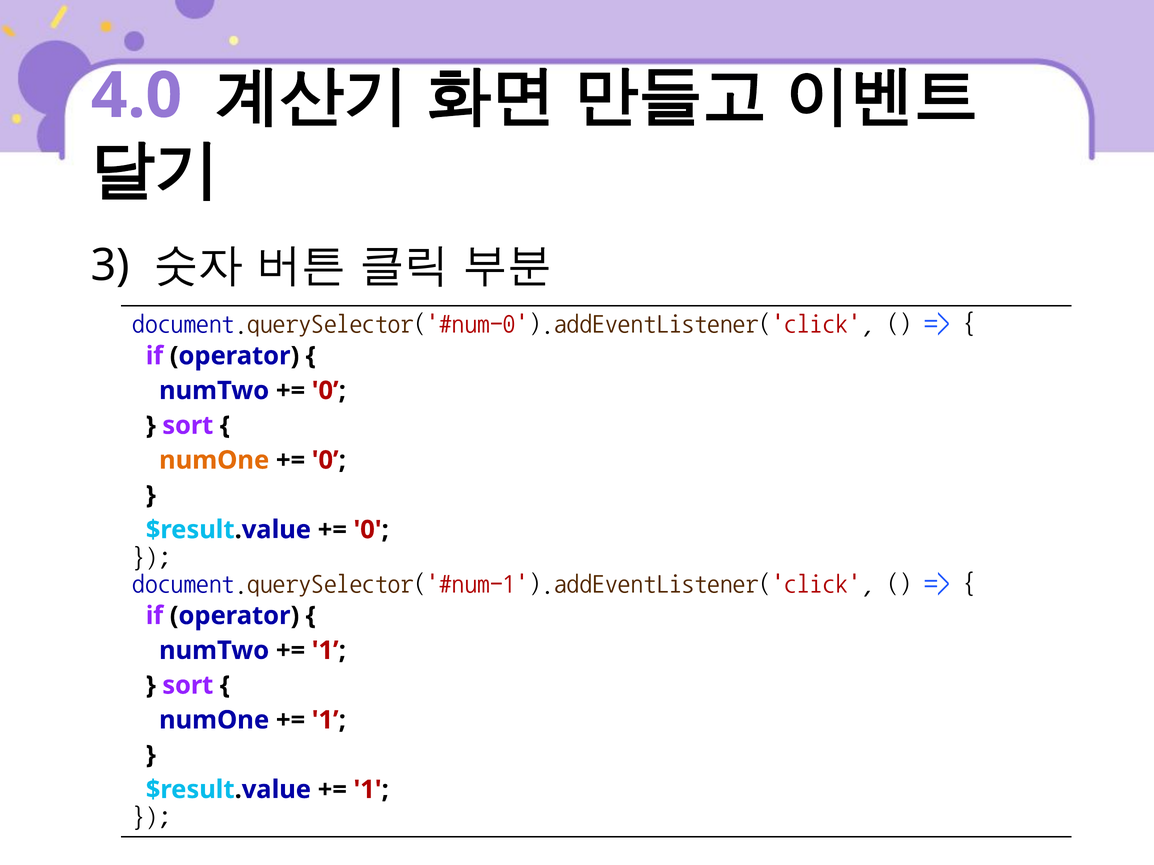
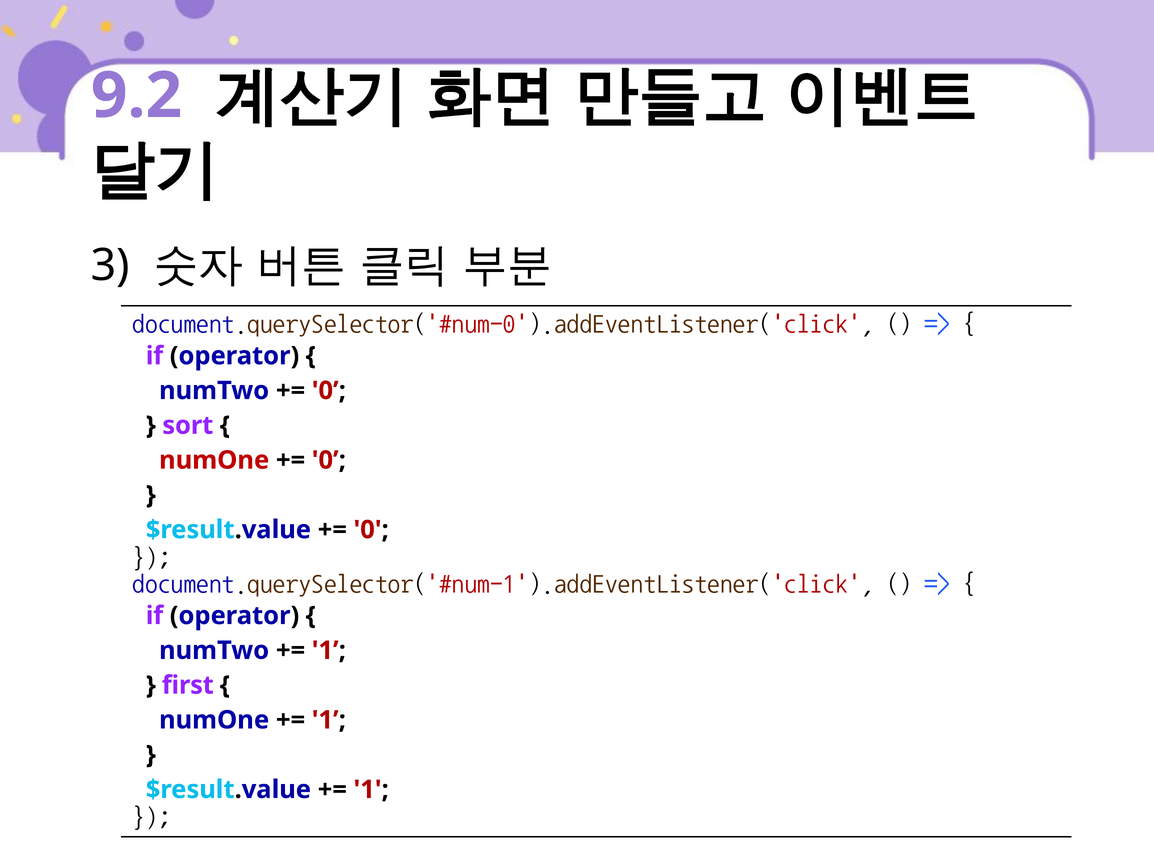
4.0: 4.0 -> 9.2 (136, 96)
numOne colour: orange -> red (214, 460)
sort: sort -> first (188, 686)
